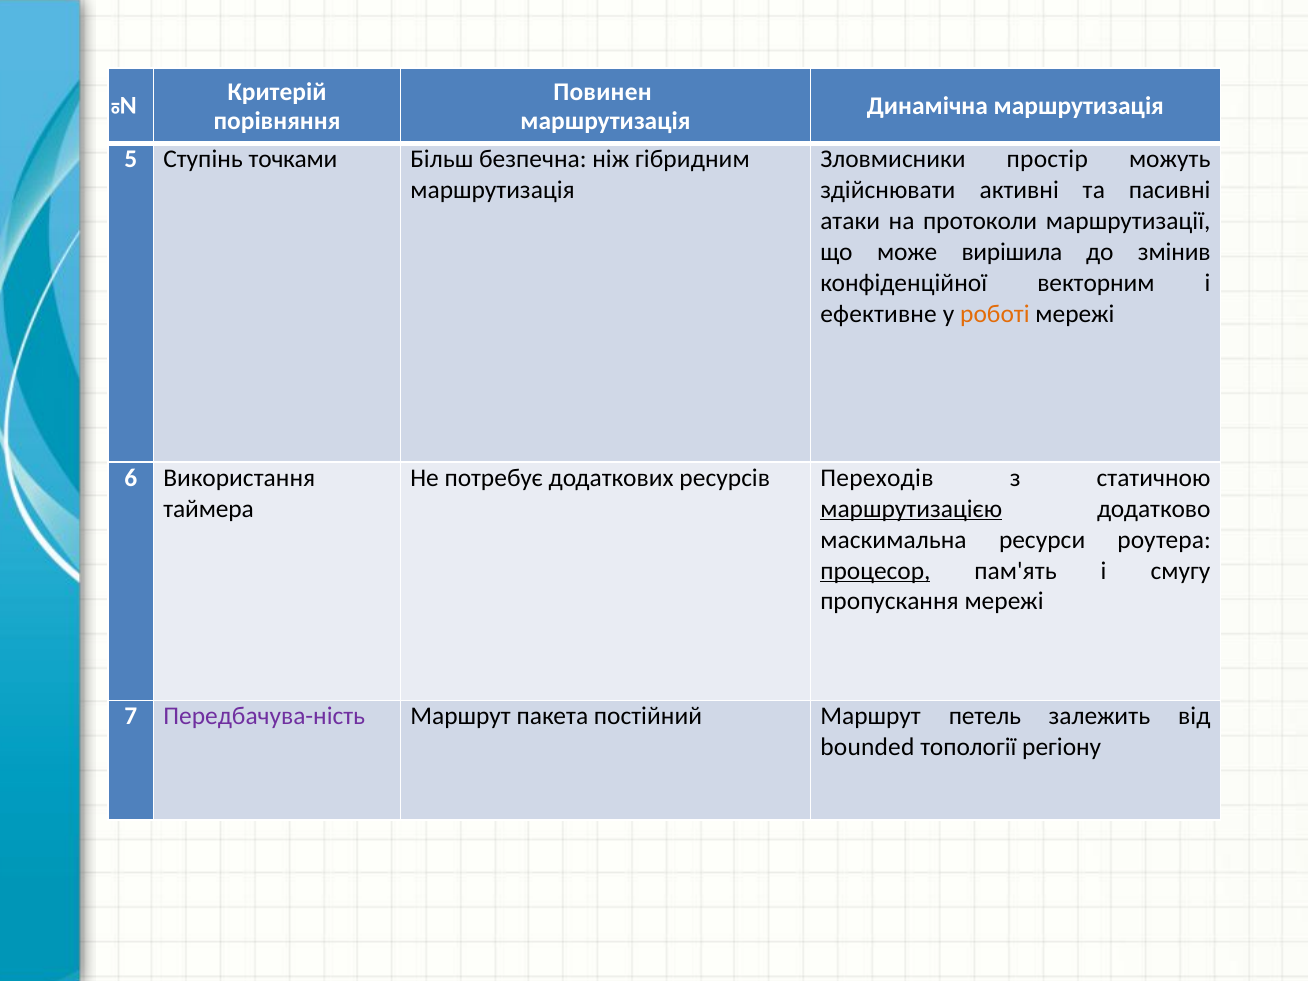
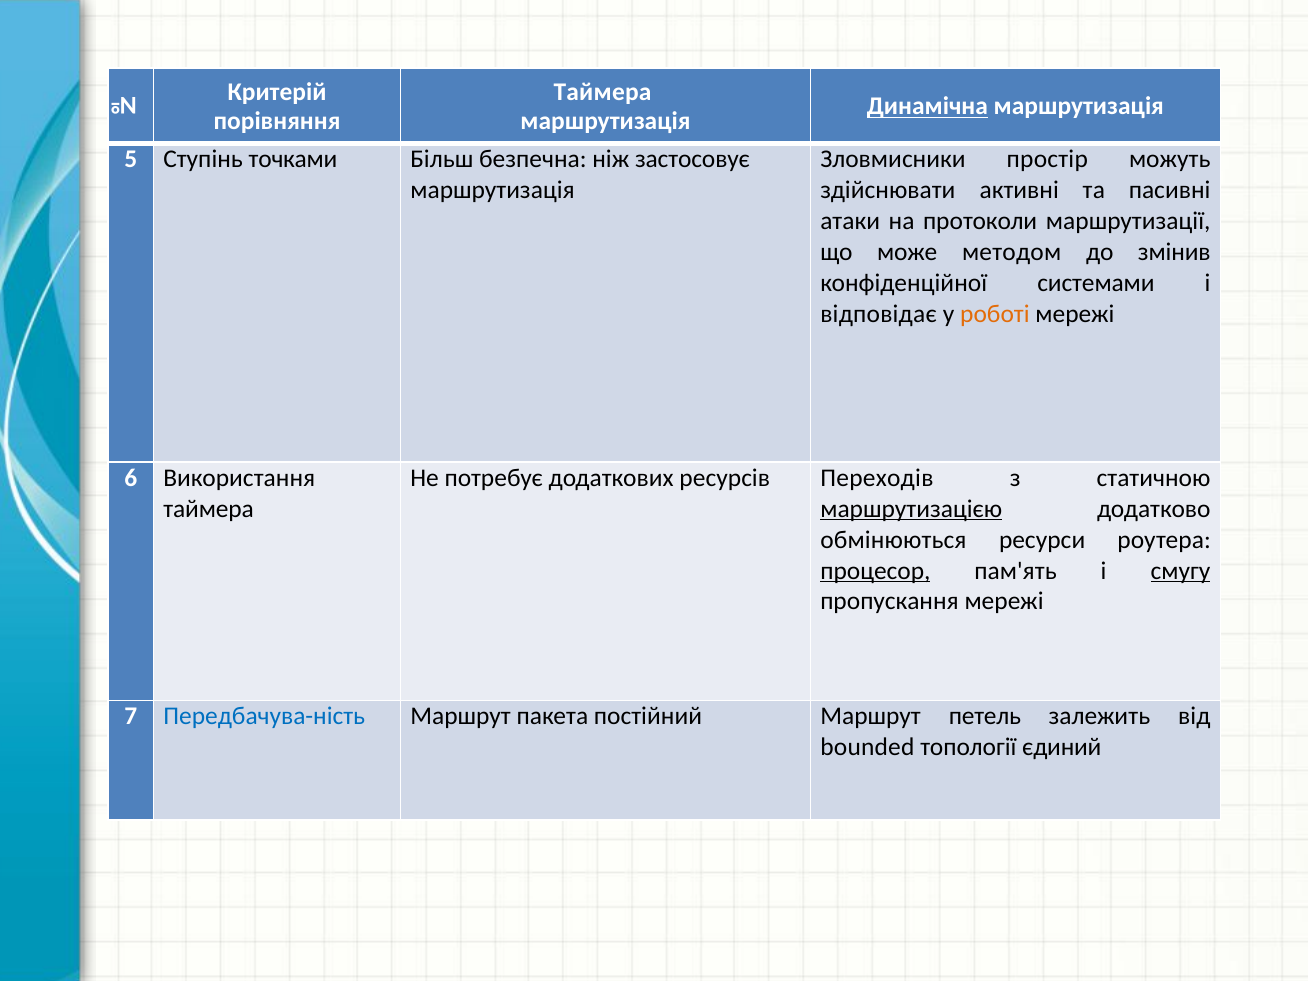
Повинен: Повинен -> Таймера (603, 92)
Динамічна underline: none -> present (927, 106)
гібридним: гібридним -> застосовує (693, 160)
вирішила: вирішила -> методом (1012, 252)
векторним: векторним -> системами (1096, 283)
ефективне: ефективне -> відповідає (879, 314)
маскимальна: маскимальна -> обмінюються (893, 540)
смугу underline: none -> present (1181, 571)
Передбачува-ність colour: purple -> blue (264, 716)
регіону: регіону -> єдиний (1062, 747)
